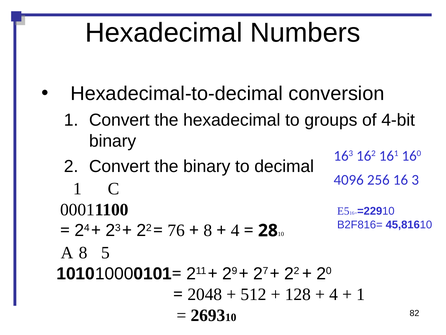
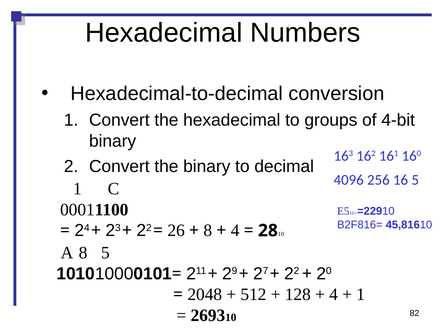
16 3: 3 -> 5 (415, 180)
76: 76 -> 26 (176, 230)
